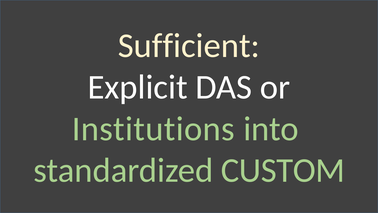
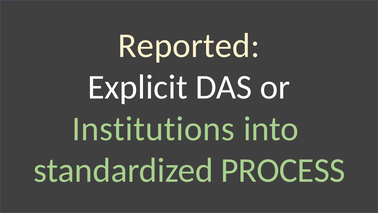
Sufficient: Sufficient -> Reported (189, 46)
CUSTOM: CUSTOM -> PROCESS (283, 170)
